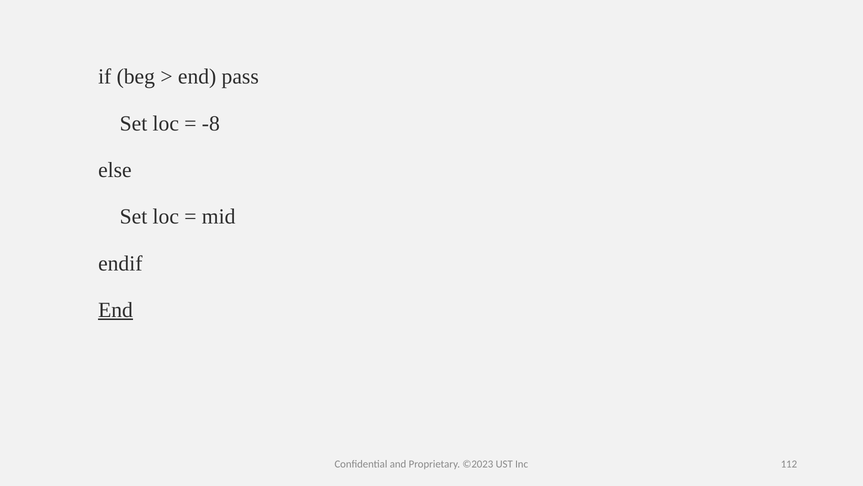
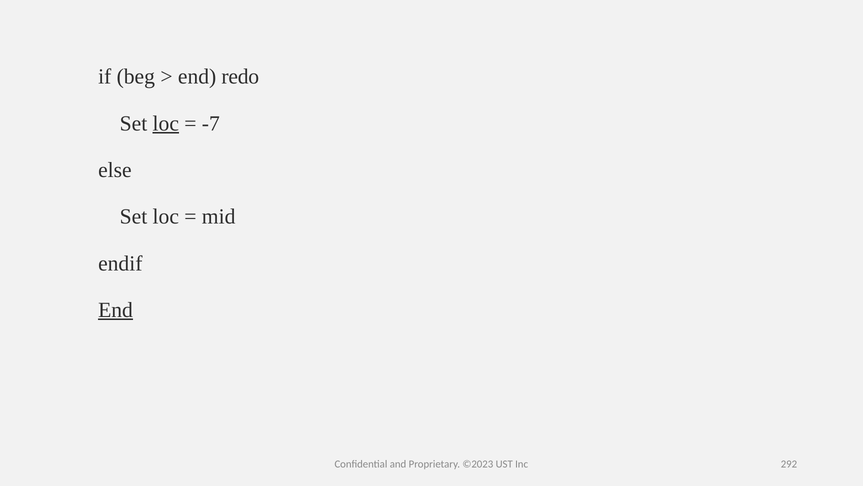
pass: pass -> redo (240, 77)
loc underline: none -> present (166, 123)
-8: -8 -> -7 (211, 123)
112: 112 -> 292 (789, 463)
